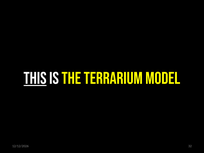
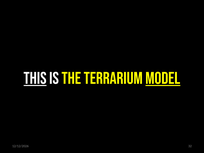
MODEL underline: none -> present (163, 78)
